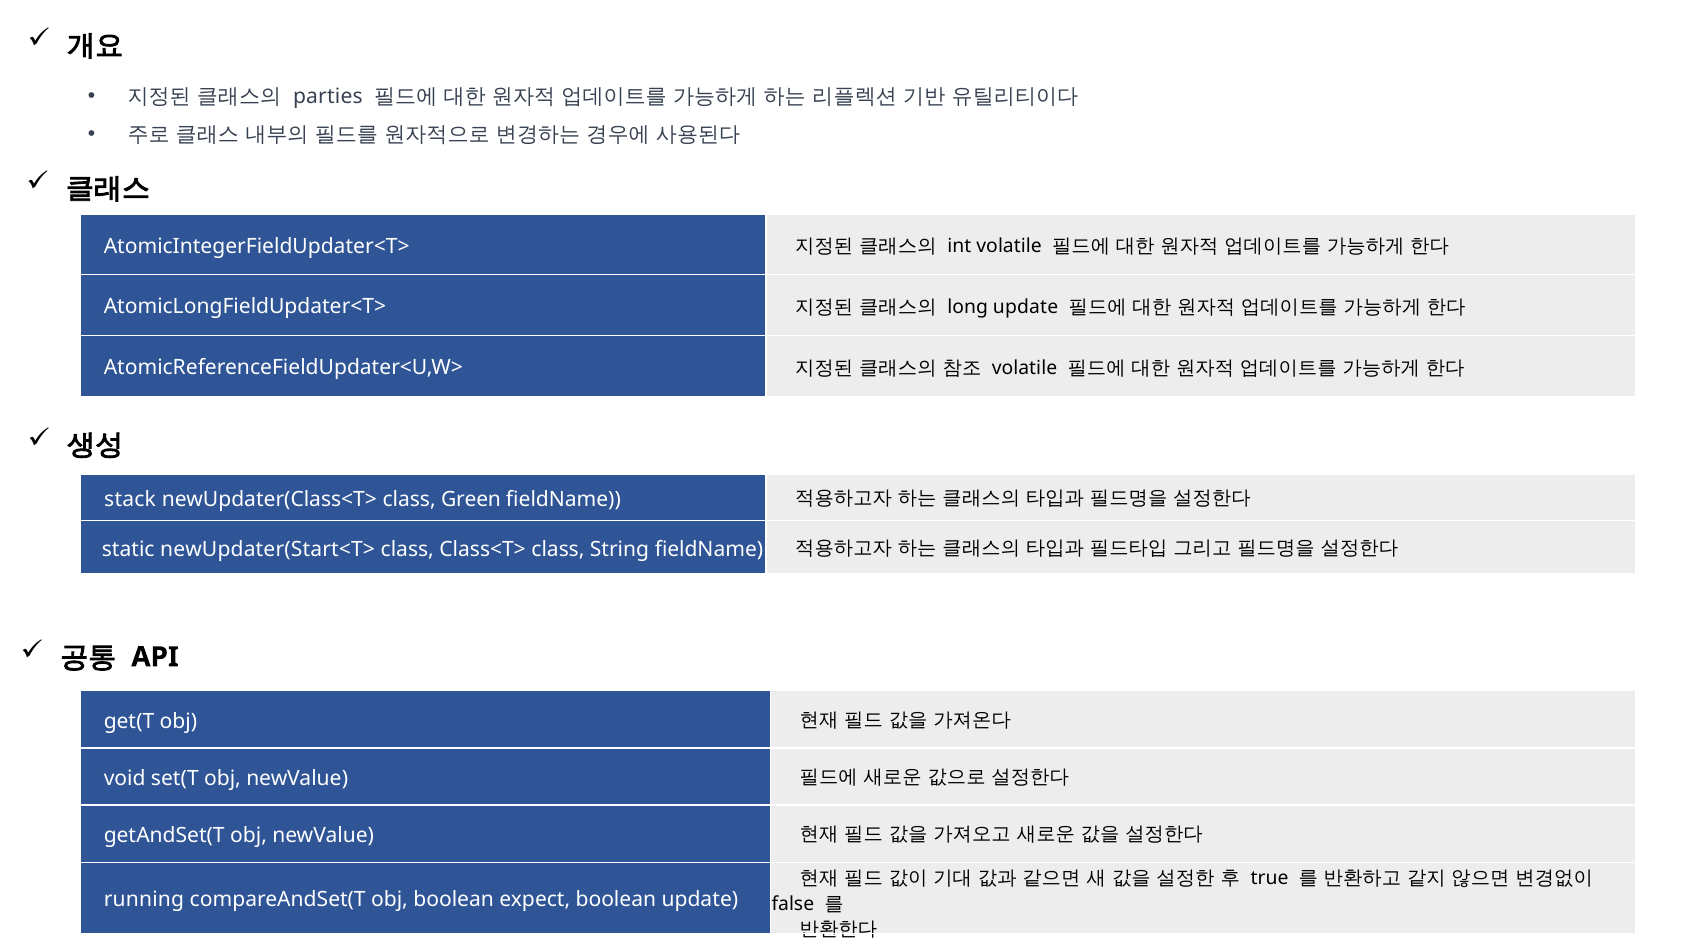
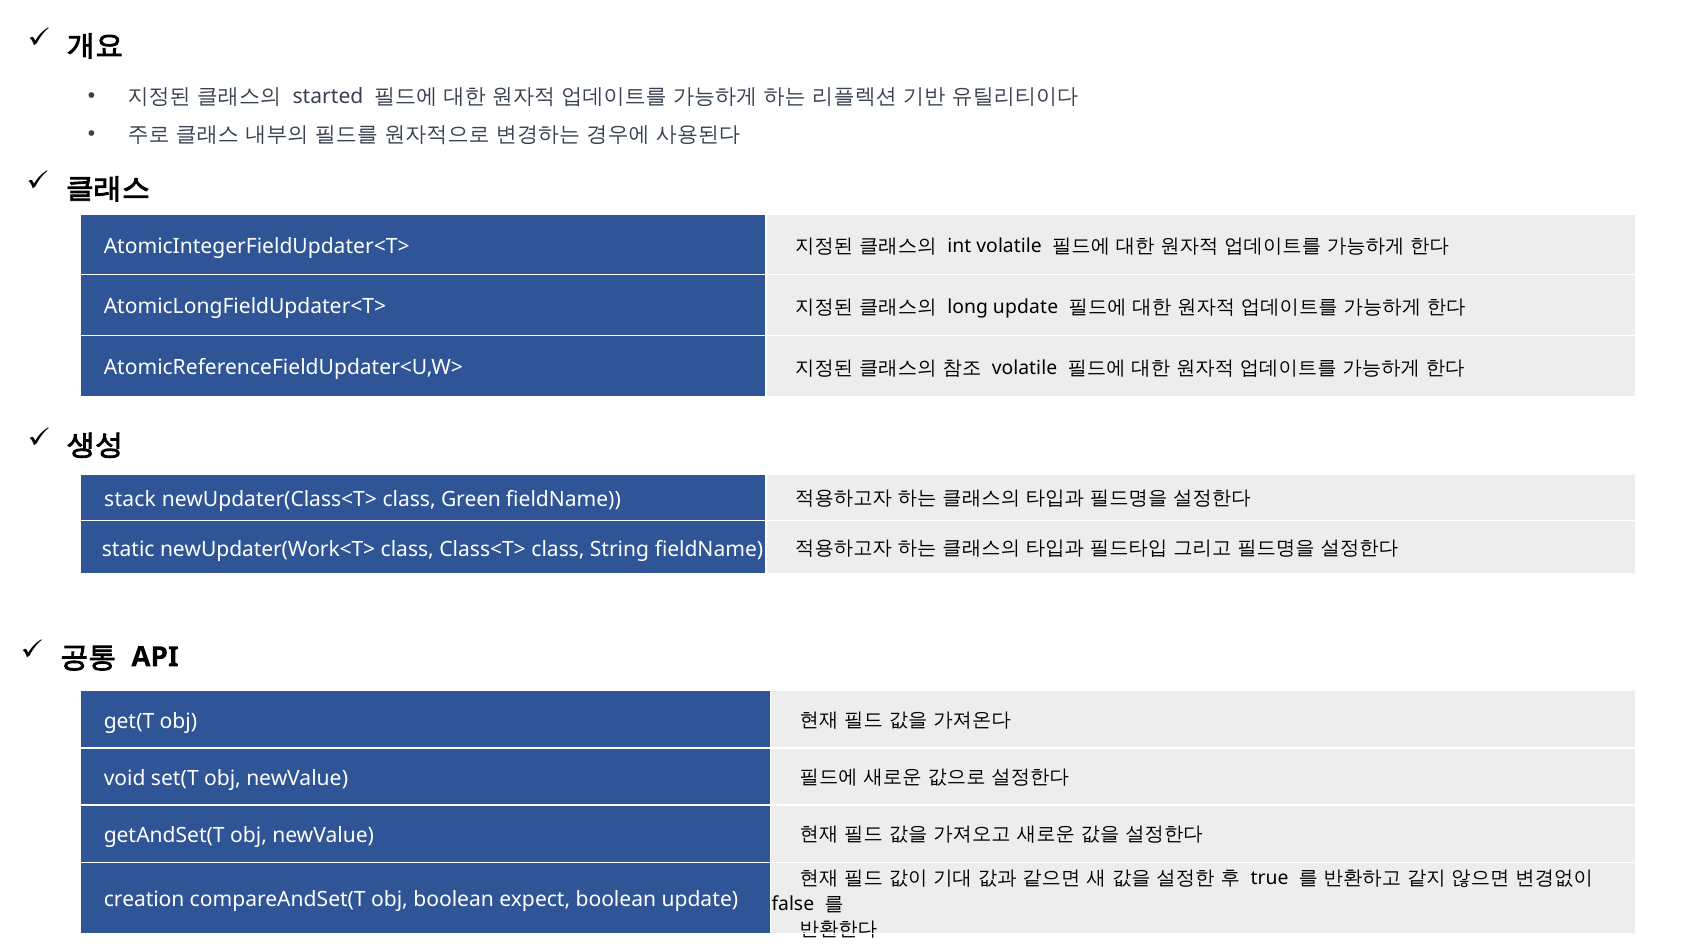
parties: parties -> started (328, 97)
newUpdater(Start<T>: newUpdater(Start<T> -> newUpdater(Work<T> (268, 549)
running: running -> creation (144, 900)
